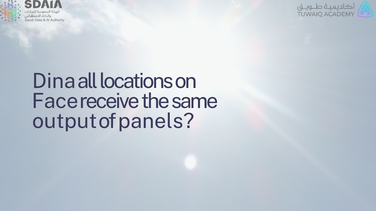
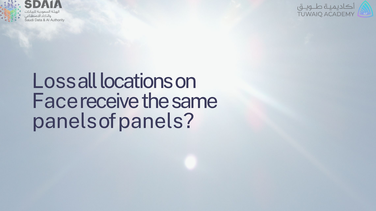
Dina: Dina -> Loss (54, 81)
output: output -> panels (65, 121)
